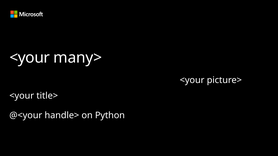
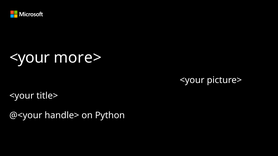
many>: many> -> more> (78, 58)
